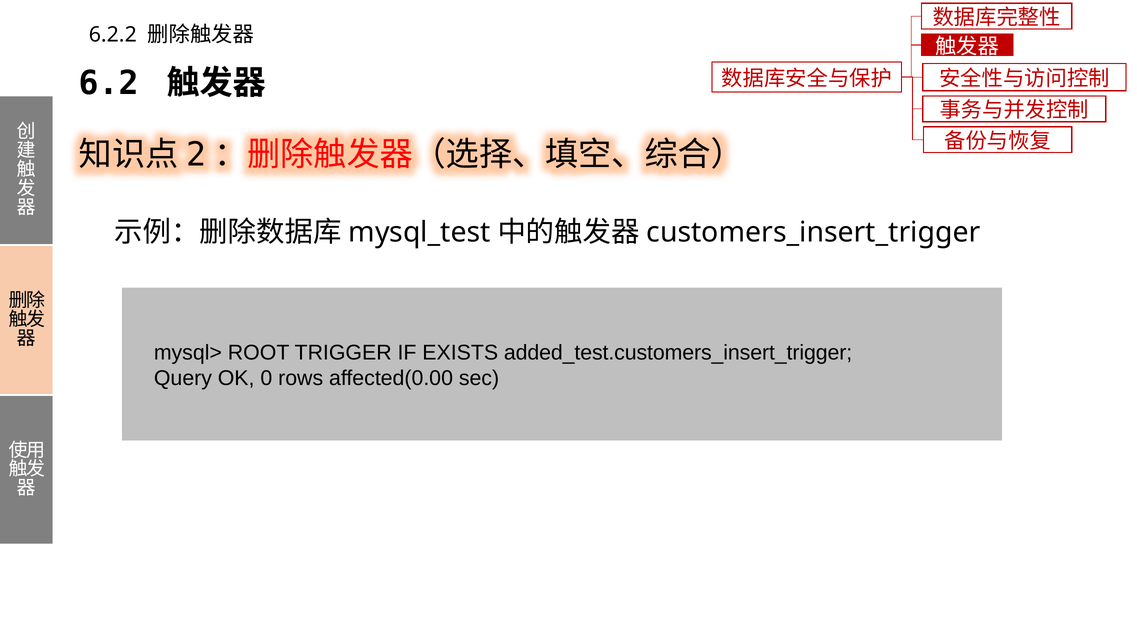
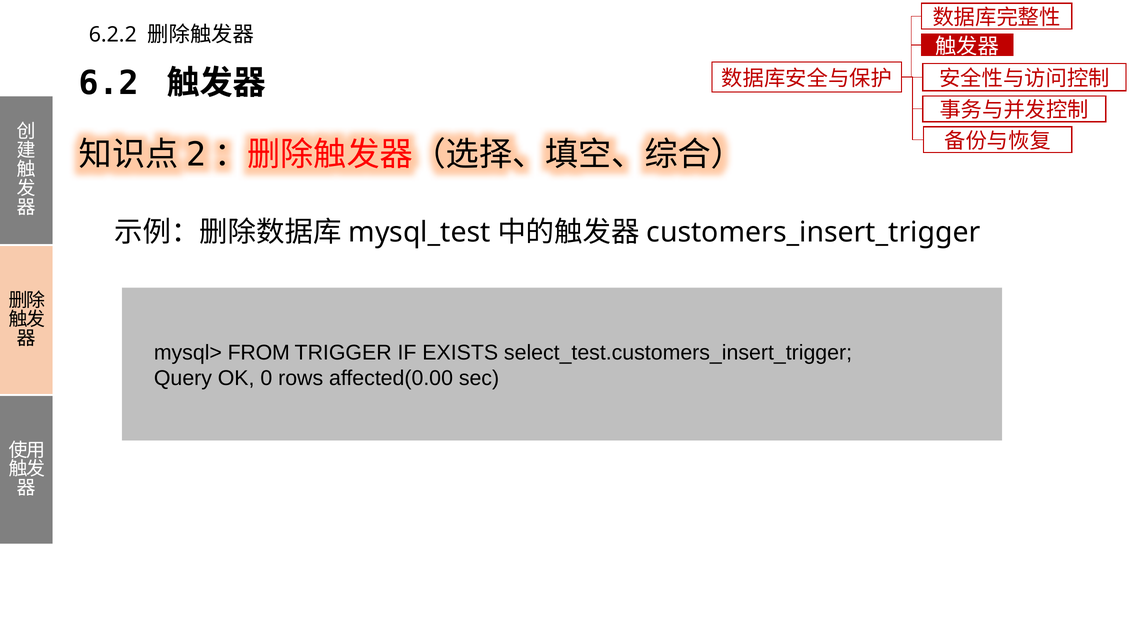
ROOT: ROOT -> FROM (259, 353)
added_test.customers_insert_trigger: added_test.customers_insert_trigger -> select_test.customers_insert_trigger (678, 353)
